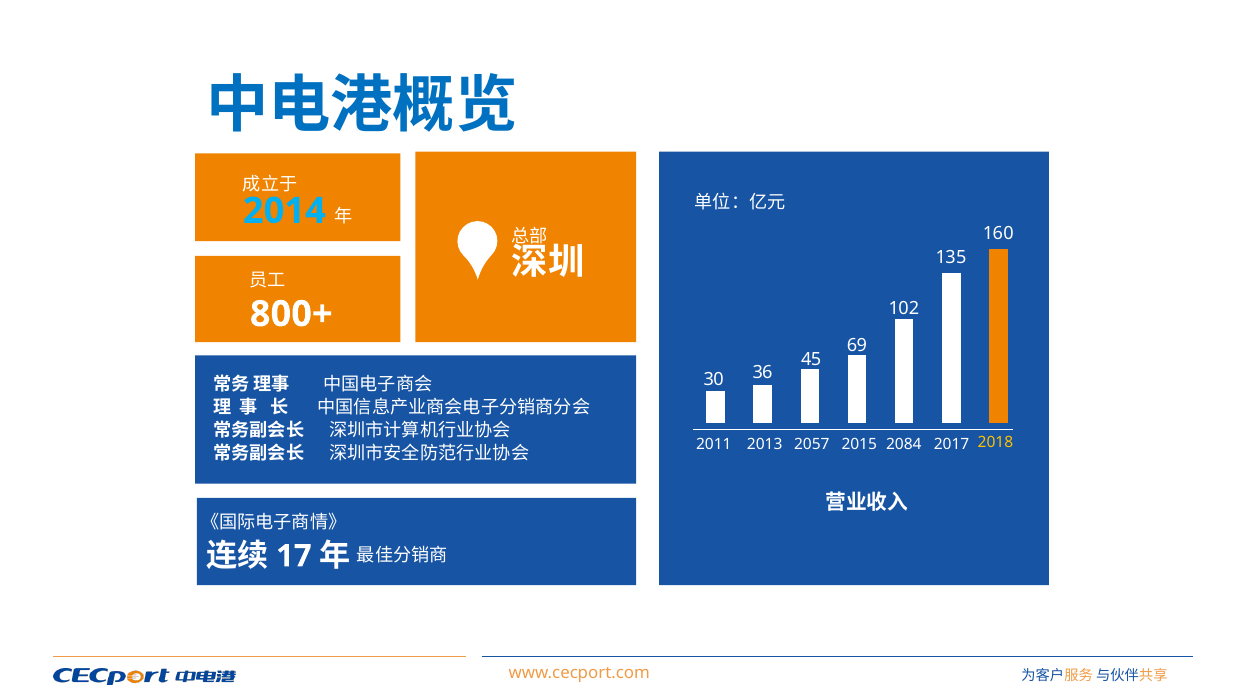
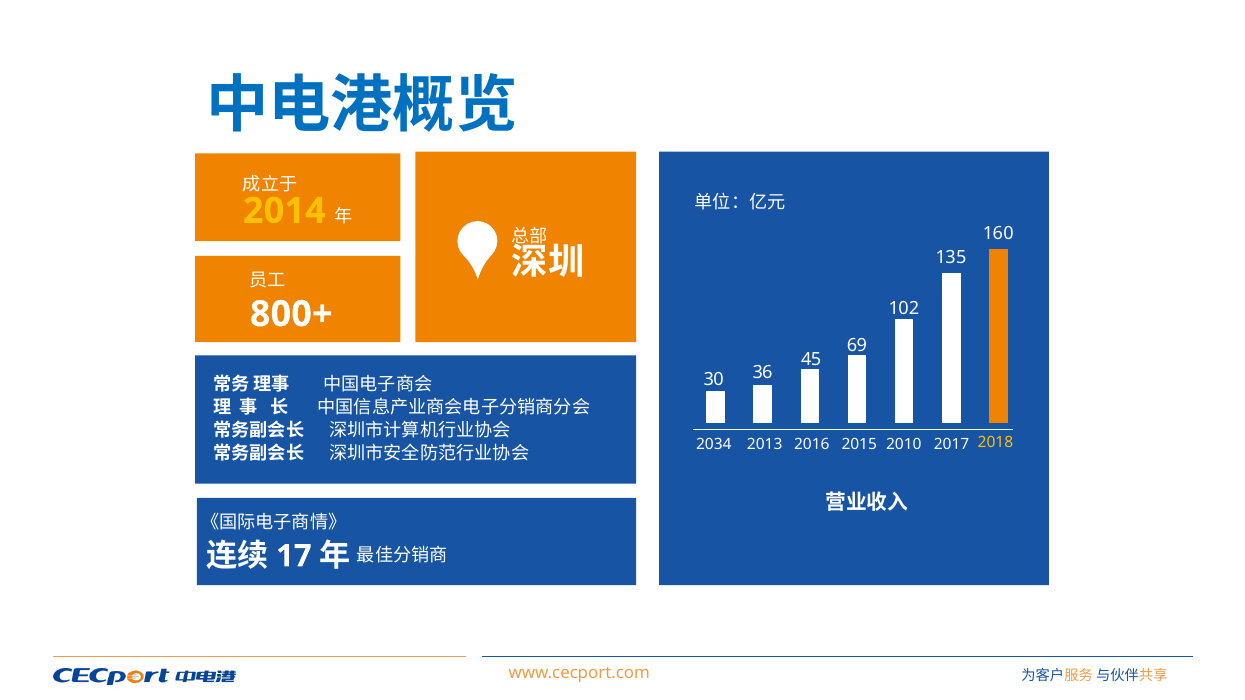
2014 colour: light blue -> yellow (284, 211)
2011: 2011 -> 2034 (714, 444)
2057: 2057 -> 2016 (812, 444)
2084: 2084 -> 2010 (904, 444)
